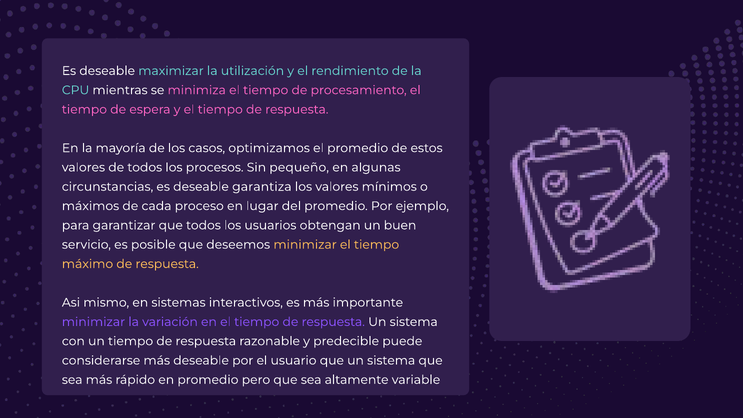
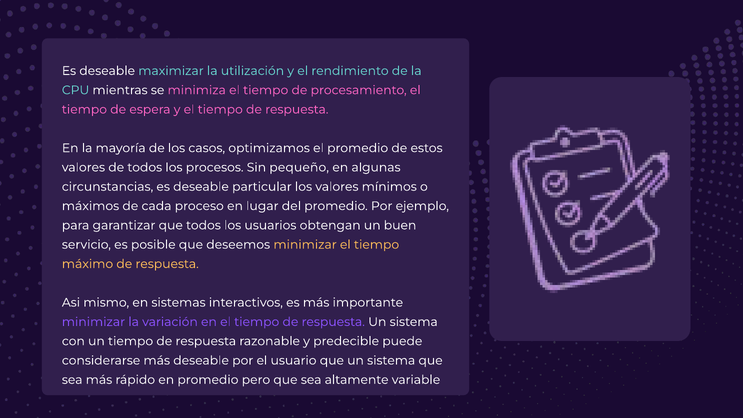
garantiza: garantiza -> particular (262, 187)
